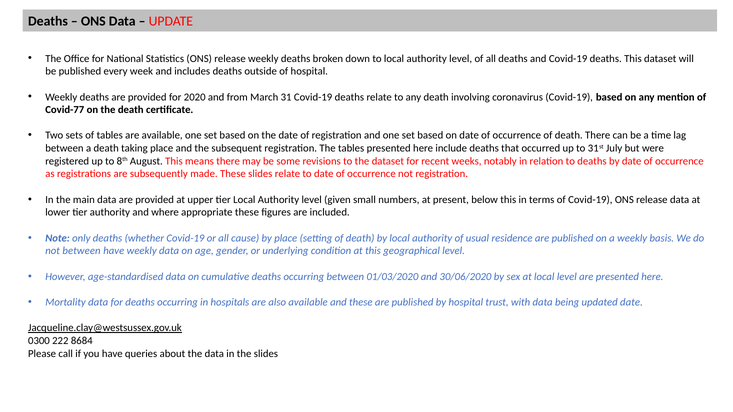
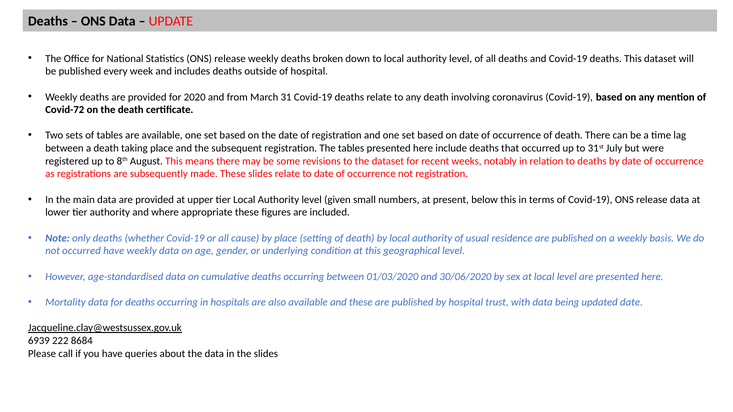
Covid-77: Covid-77 -> Covid-72 (65, 110)
not between: between -> occurred (82, 251)
0300: 0300 -> 6939 (39, 341)
